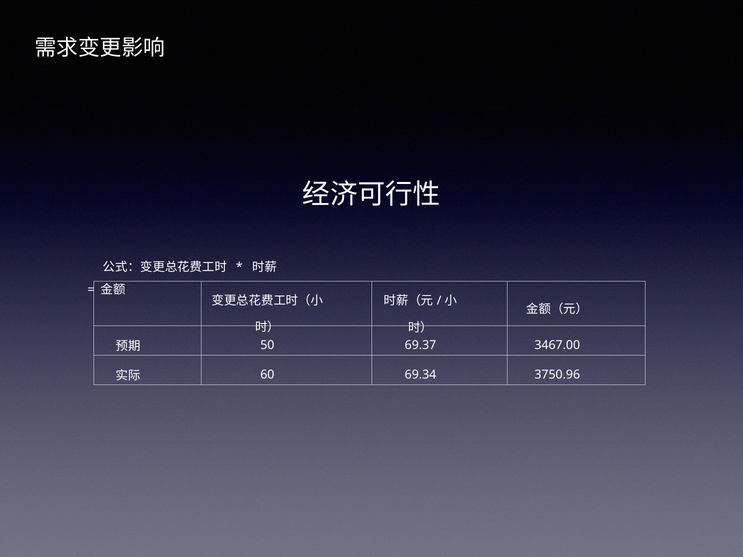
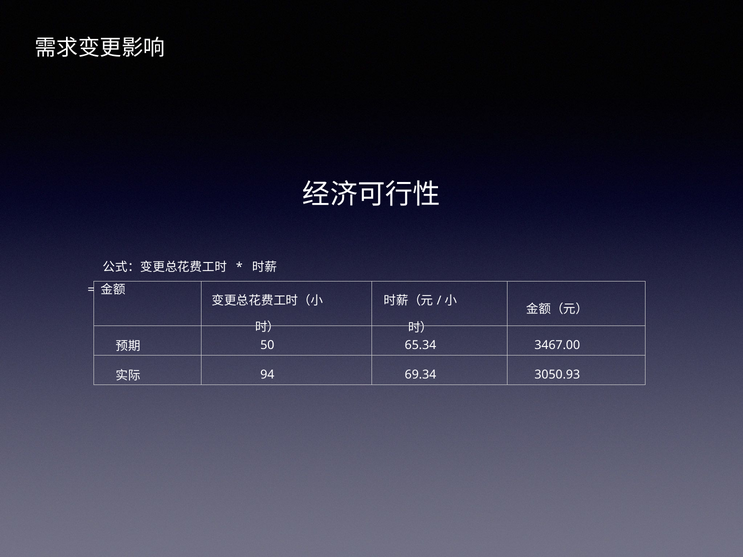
69.37: 69.37 -> 65.34 (420, 346)
60: 60 -> 94 (267, 375)
3750.96: 3750.96 -> 3050.93 (557, 375)
